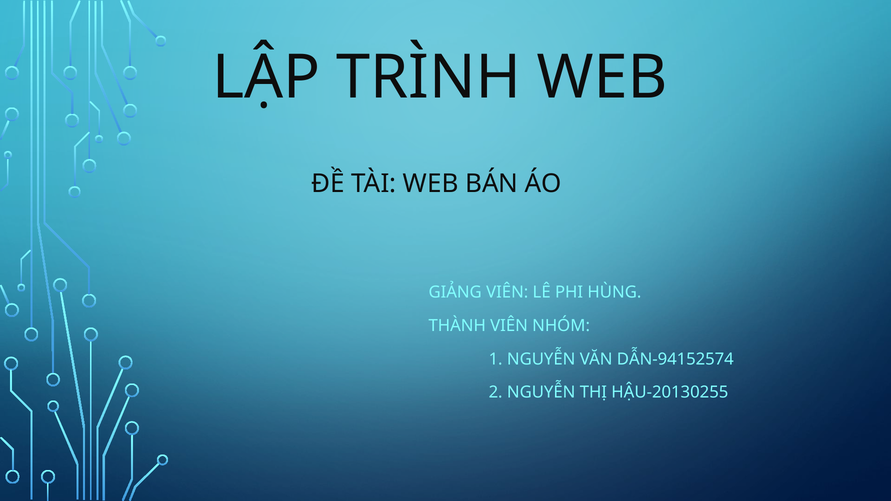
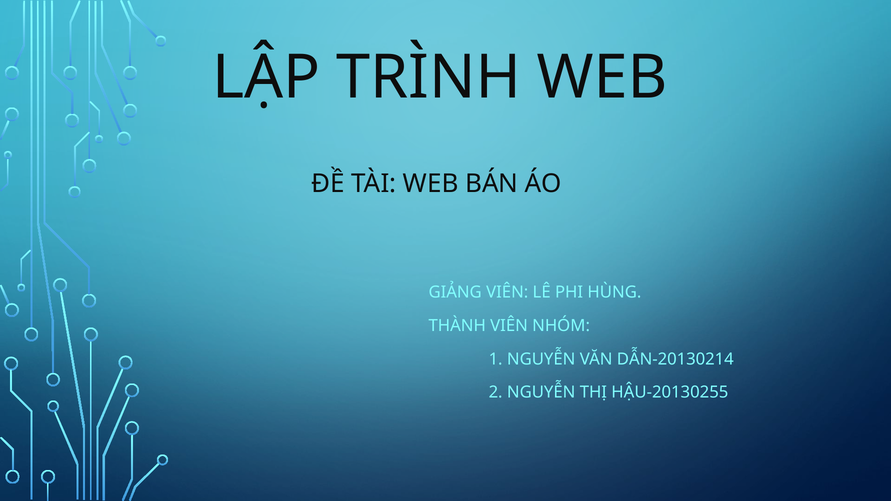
DẪN-94152574: DẪN-94152574 -> DẪN-20130214 (675, 359)
